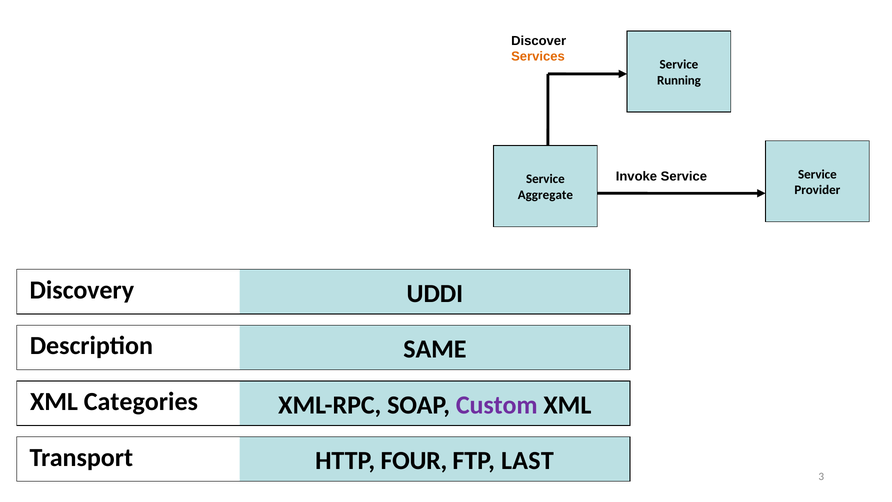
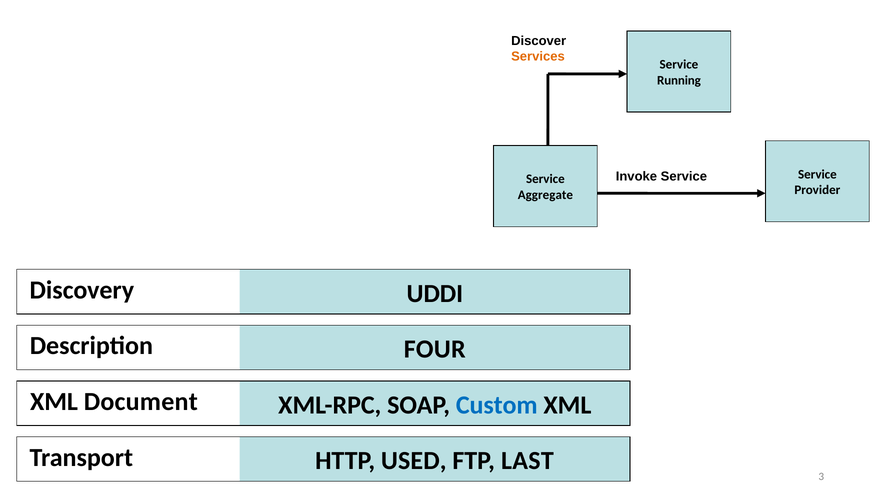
SAME: SAME -> FOUR (435, 349)
Categories: Categories -> Document (141, 401)
Custom colour: purple -> blue (497, 405)
FOUR: FOUR -> USED (414, 461)
